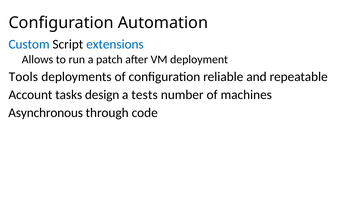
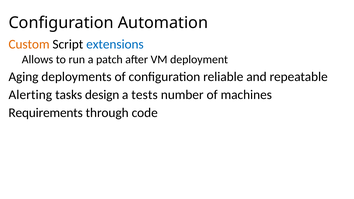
Custom colour: blue -> orange (29, 44)
Tools: Tools -> Aging (23, 77)
Account: Account -> Alerting (30, 95)
Asynchronous: Asynchronous -> Requirements (46, 113)
